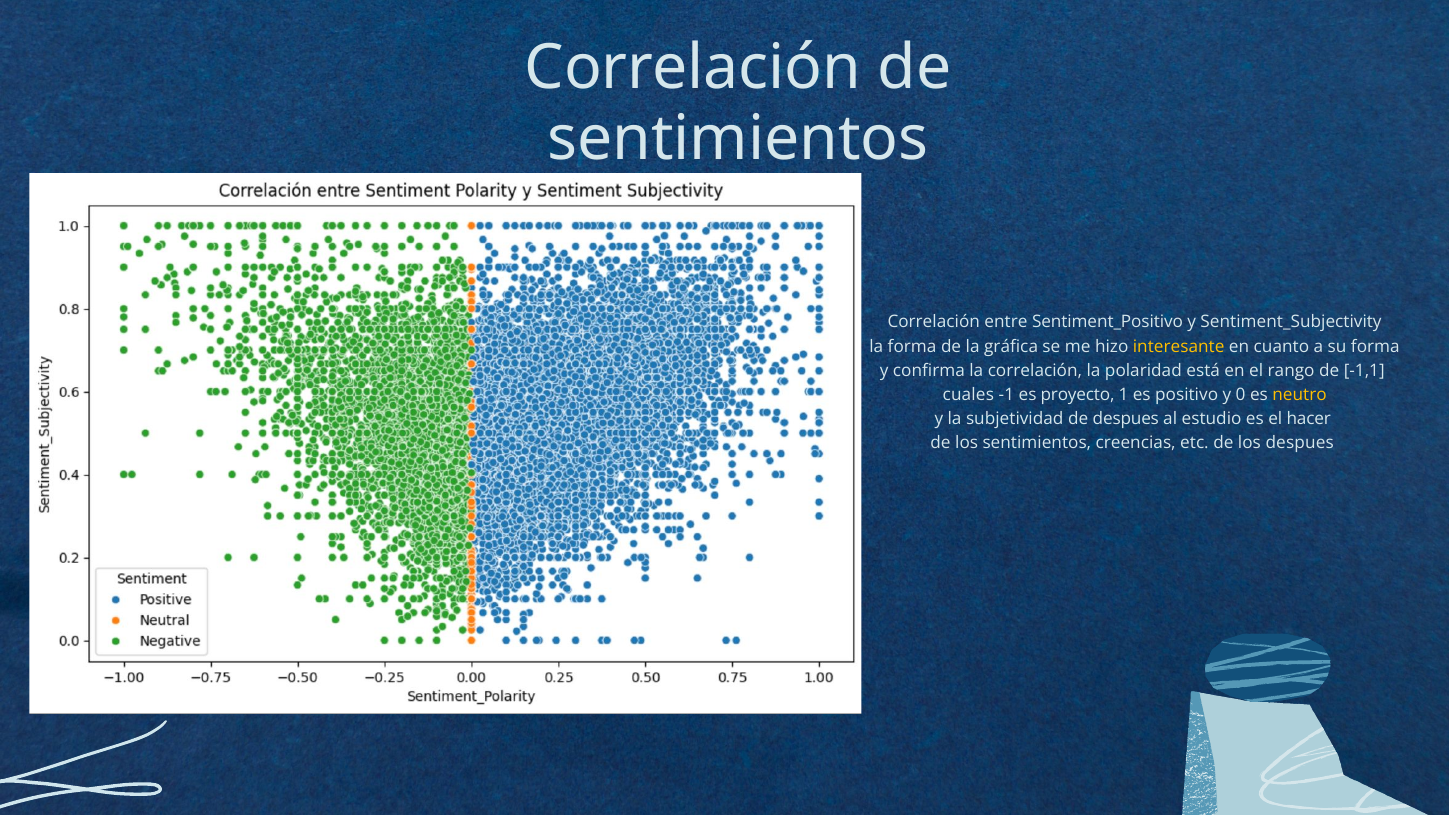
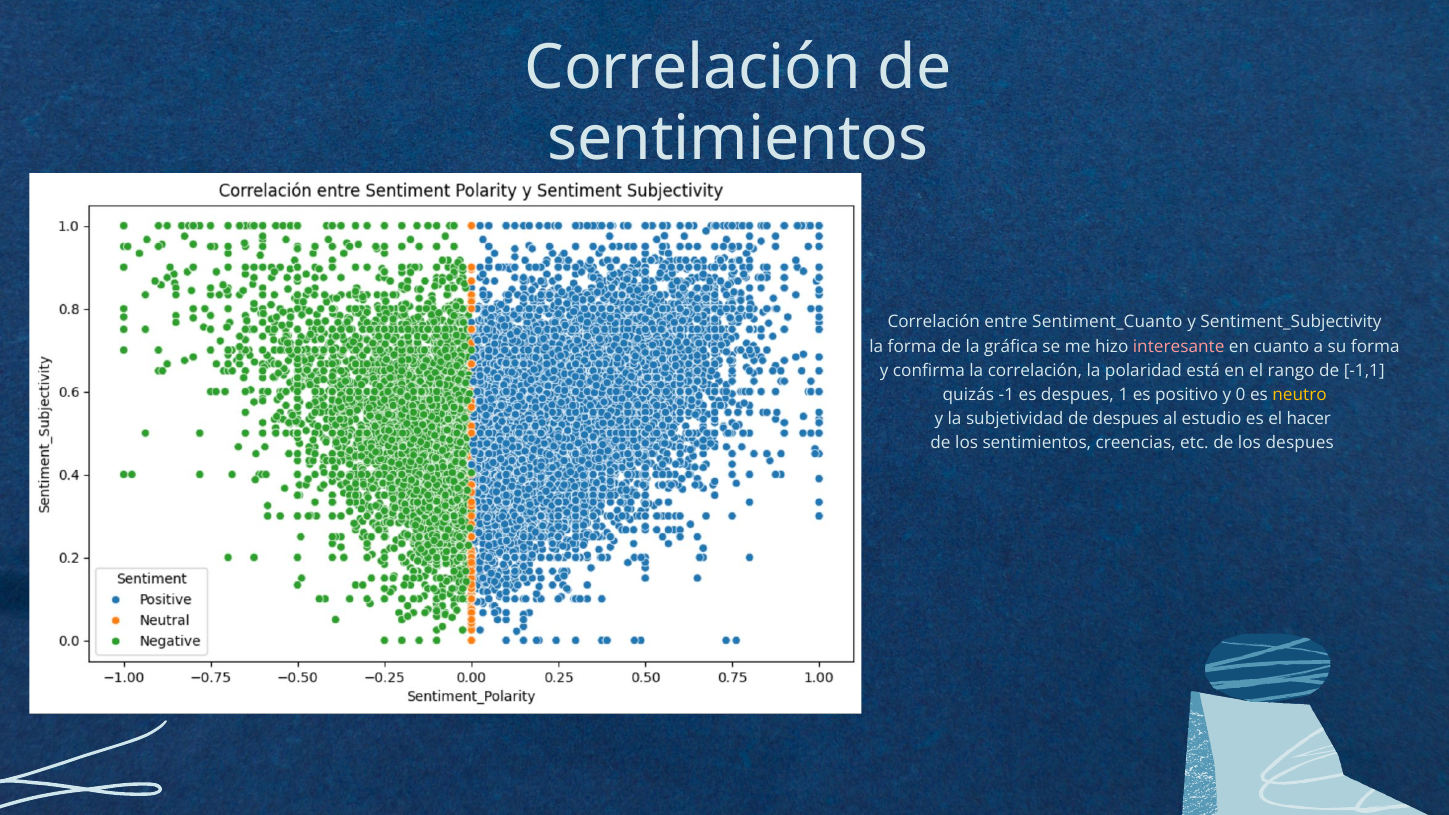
Sentiment_Positivo: Sentiment_Positivo -> Sentiment_Cuanto (1107, 322)
interesante colour: yellow -> pink (1179, 346)
cuales: cuales -> quizás (968, 395)
es proyecto: proyecto -> despues (1077, 395)
